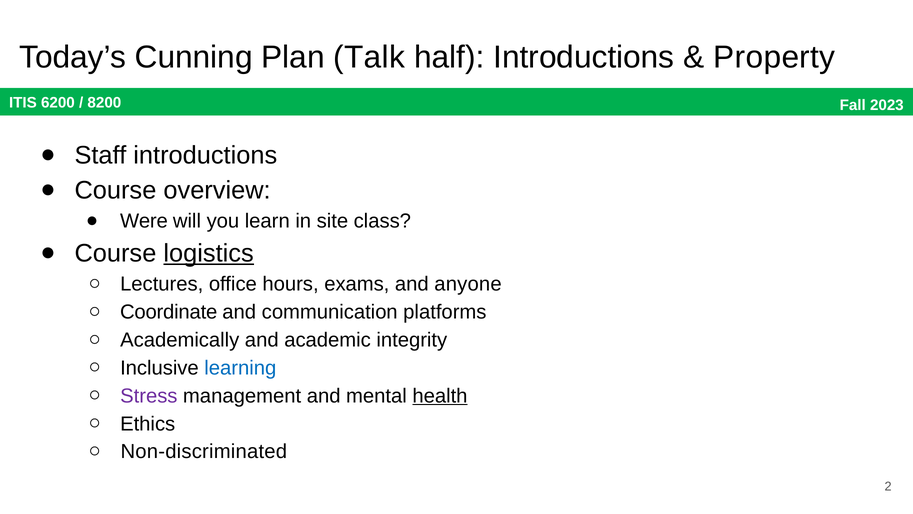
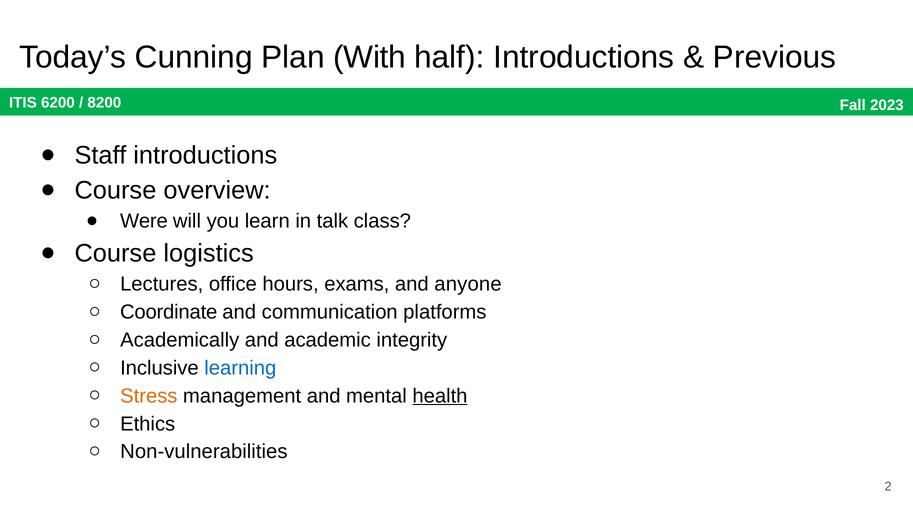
Talk: Talk -> With (370, 57)
Property: Property -> Previous (775, 57)
site: site -> talk (332, 221)
logistics underline: present -> none (209, 253)
Stress colour: purple -> orange (149, 396)
Non-discriminated: Non-discriminated -> Non-vulnerabilities (204, 451)
